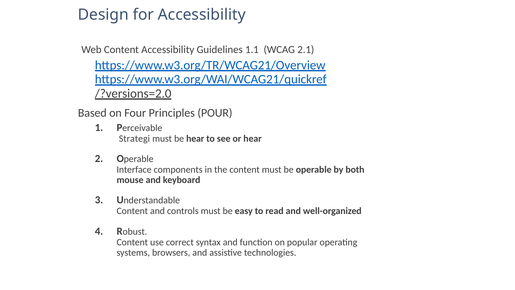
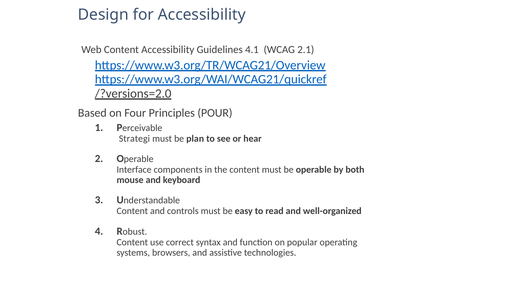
1.1: 1.1 -> 4.1 (252, 50)
be hear: hear -> plan (195, 139)
